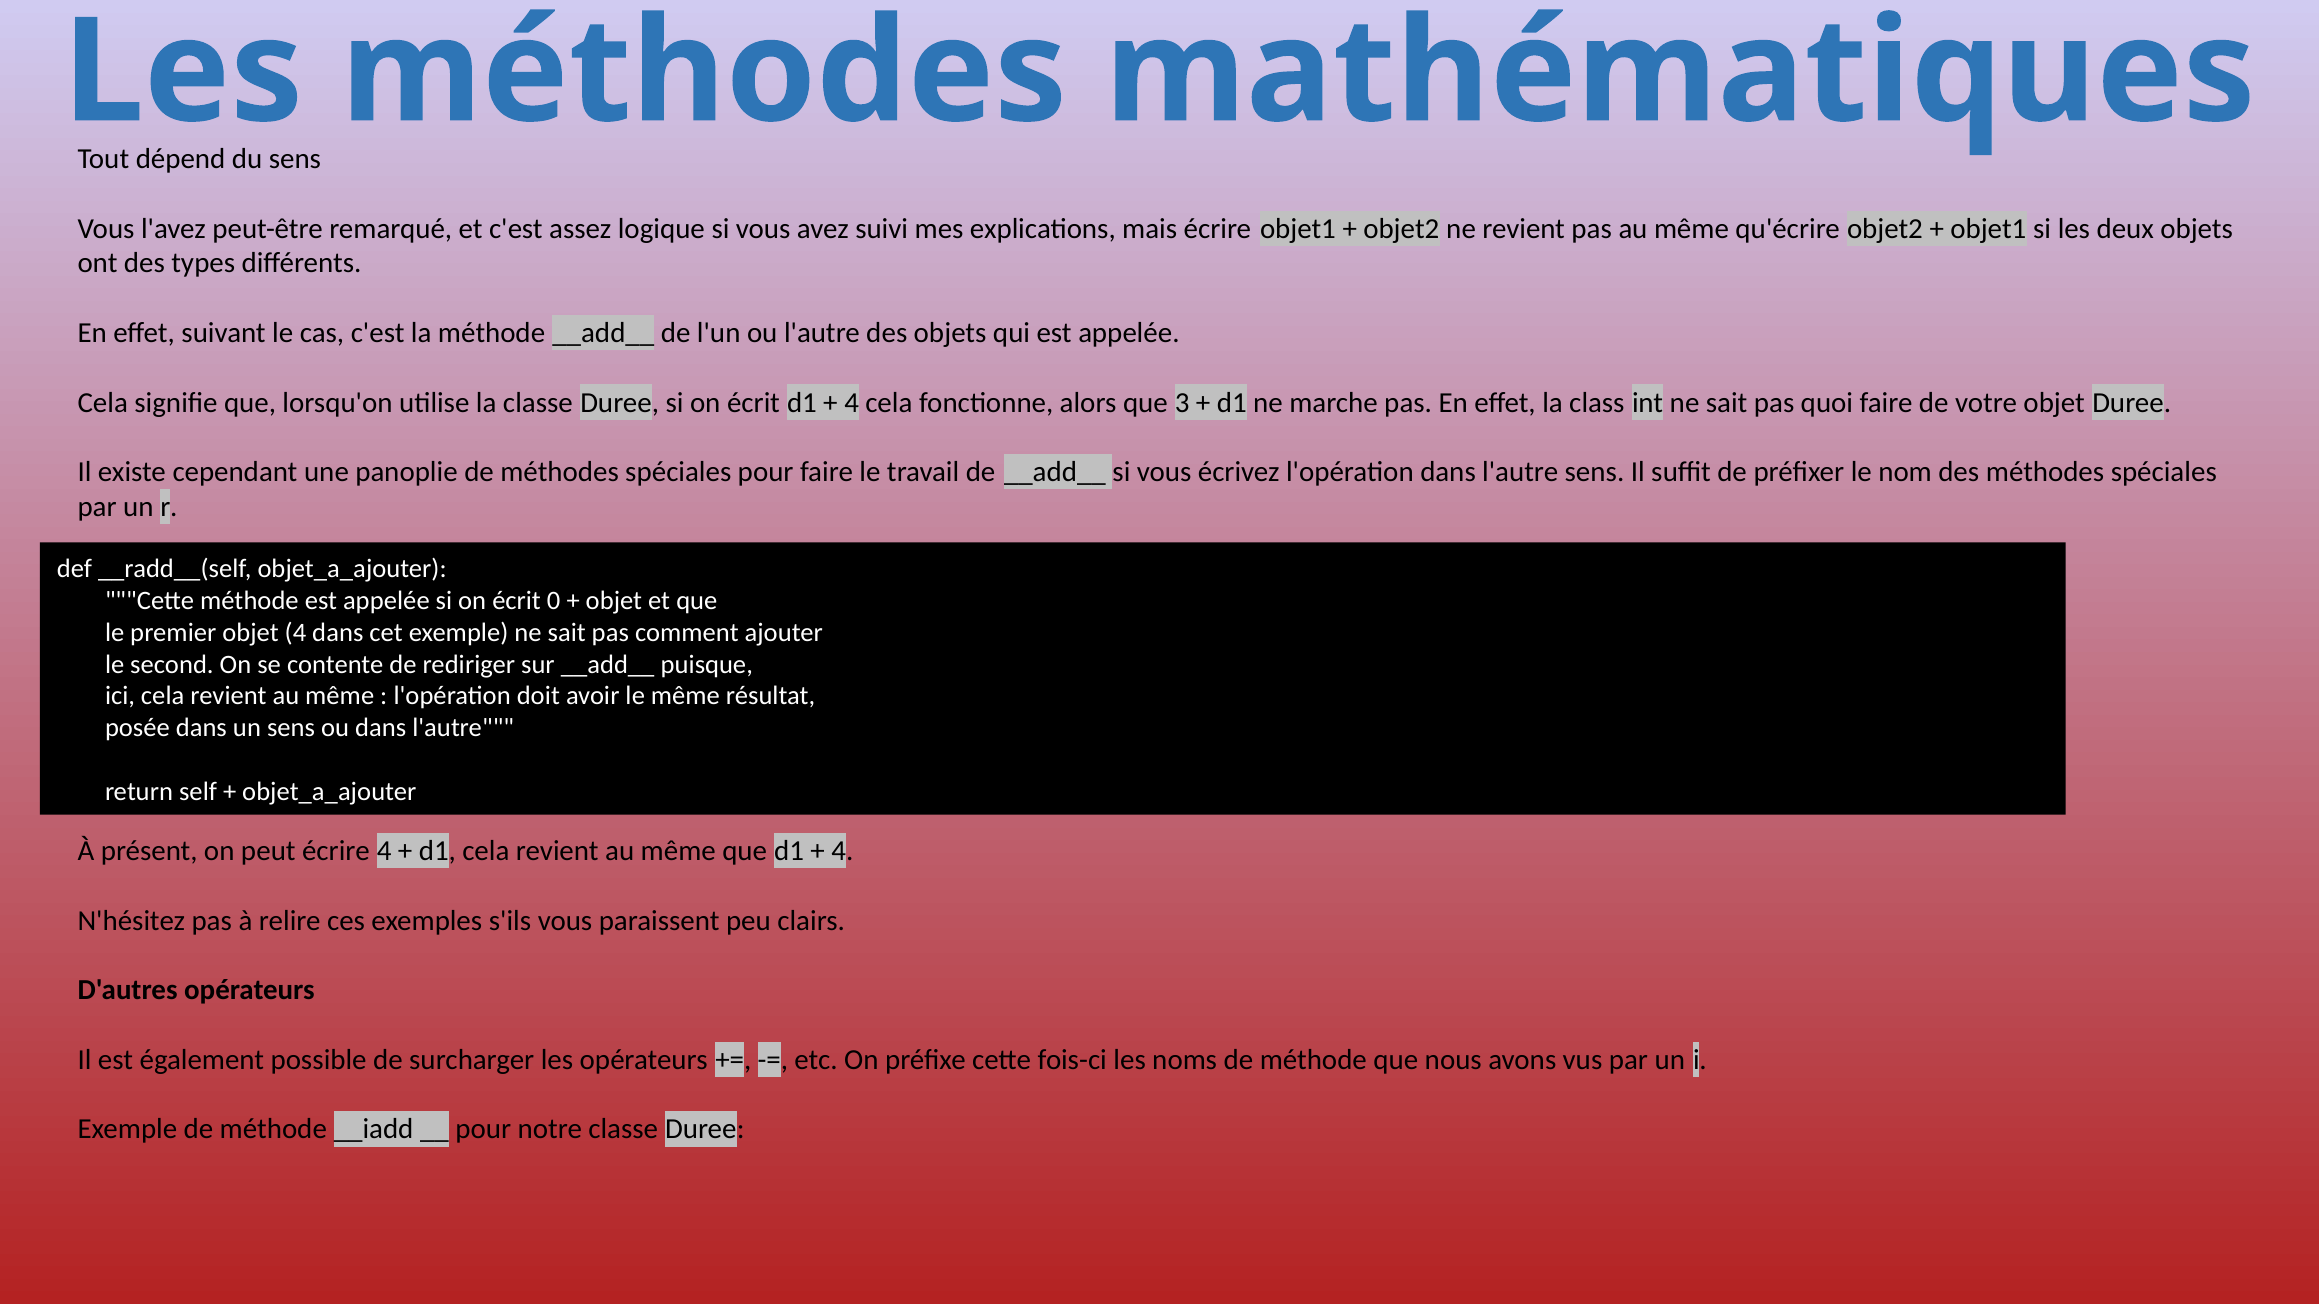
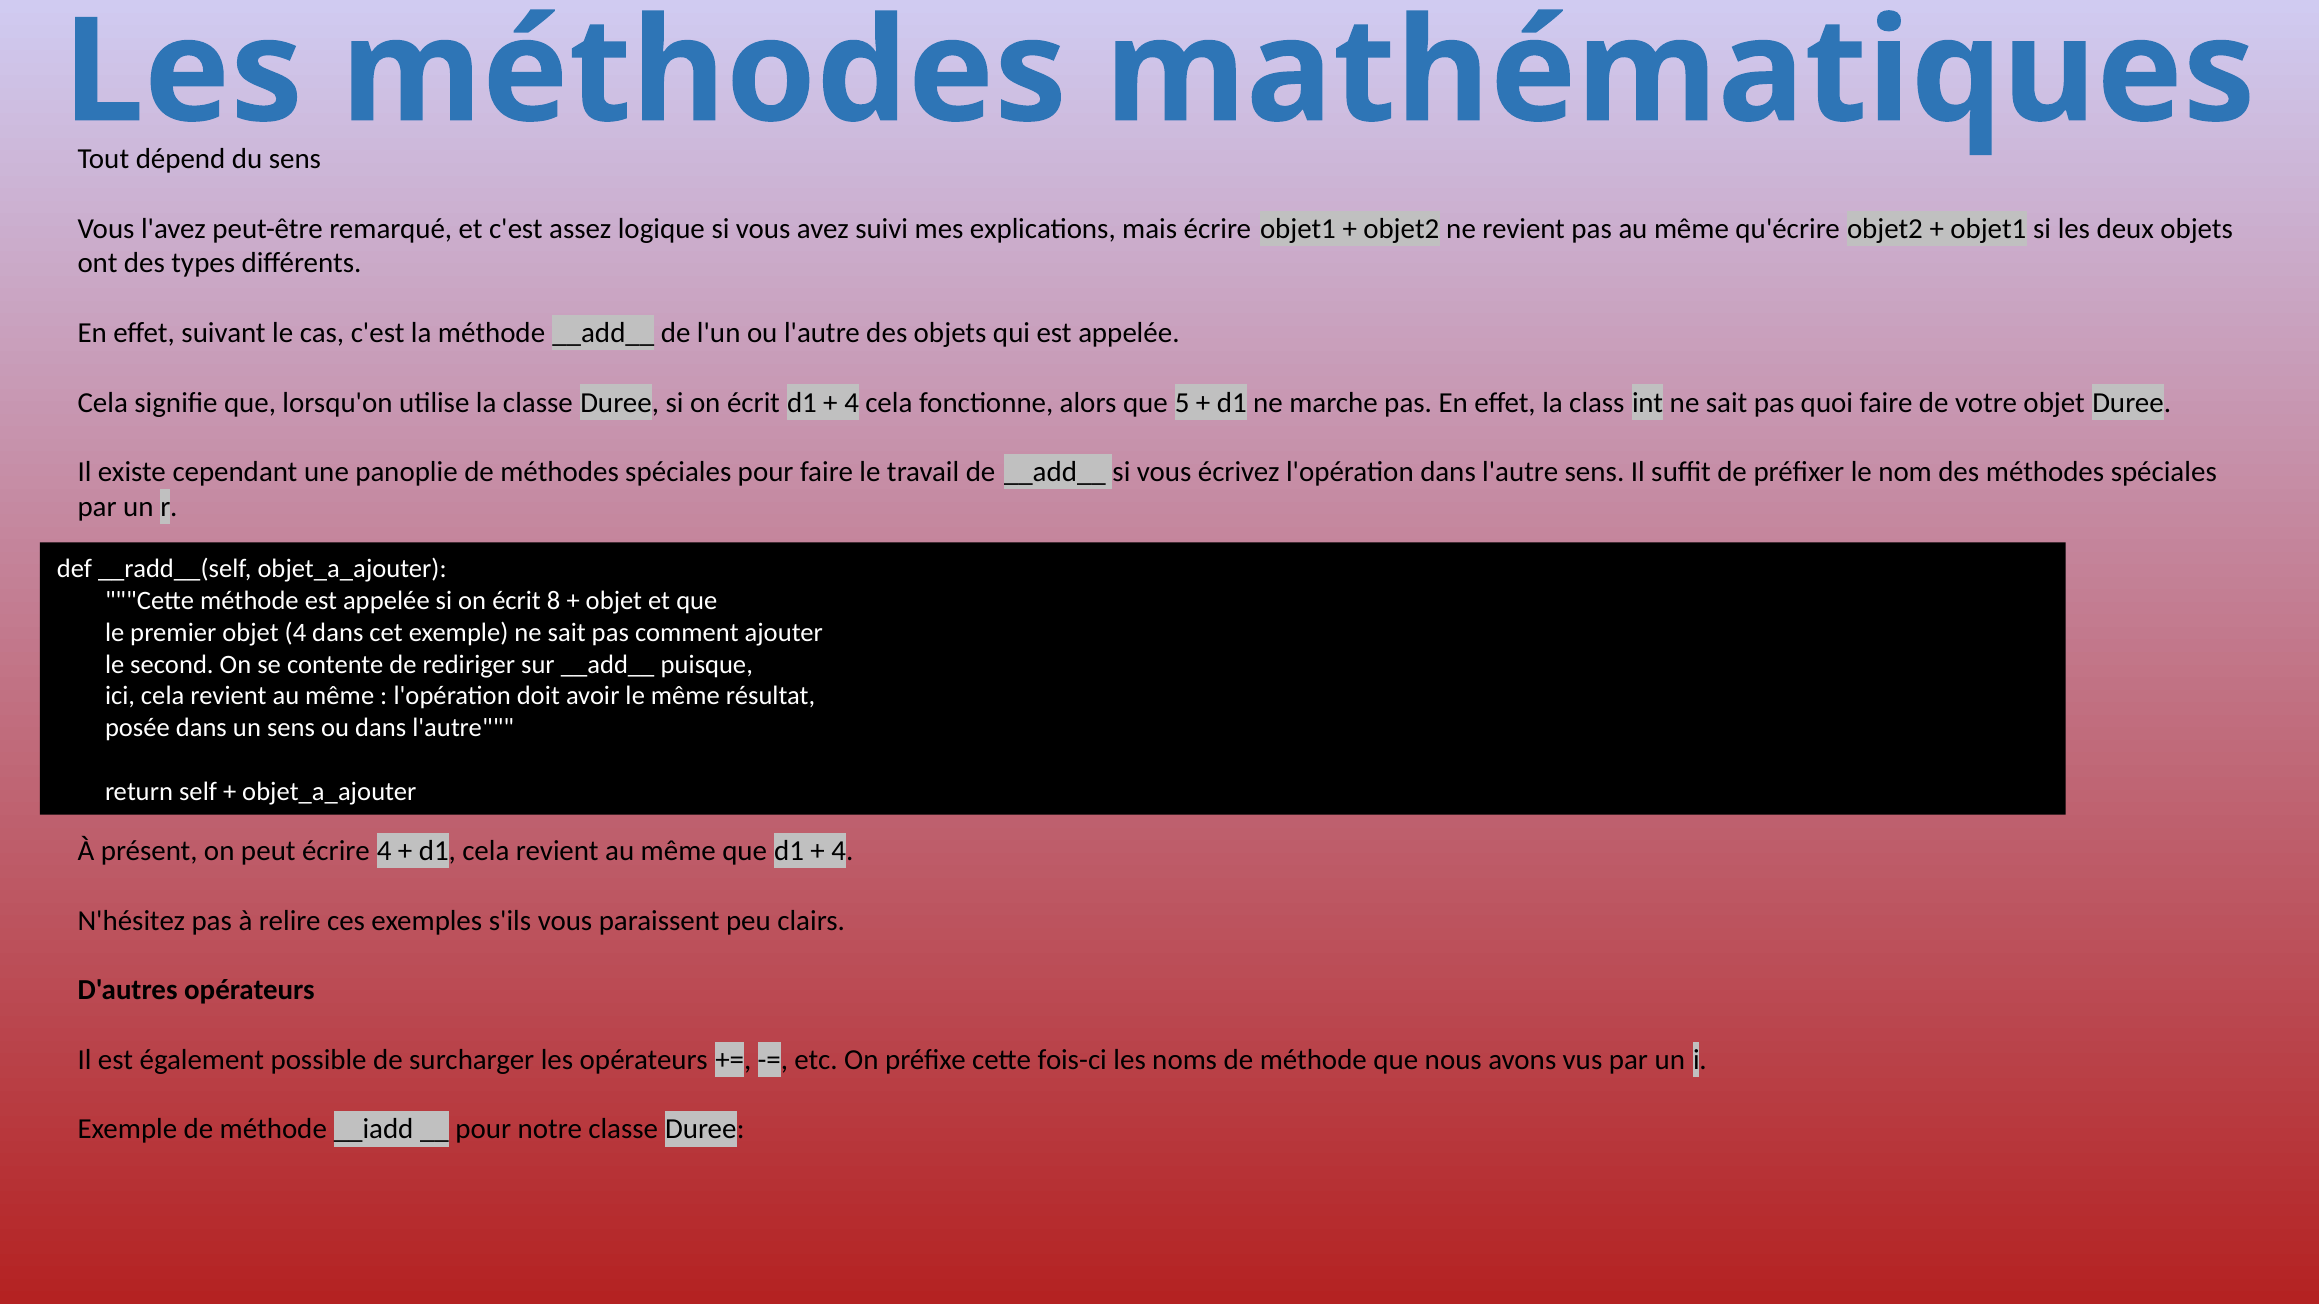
3: 3 -> 5 (1182, 403)
0: 0 -> 8 (554, 601)
